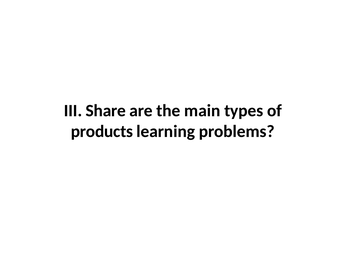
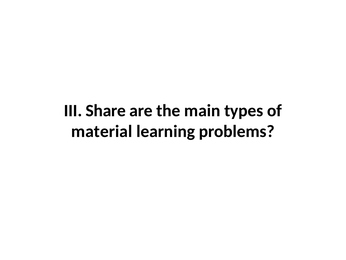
products: products -> material (102, 131)
